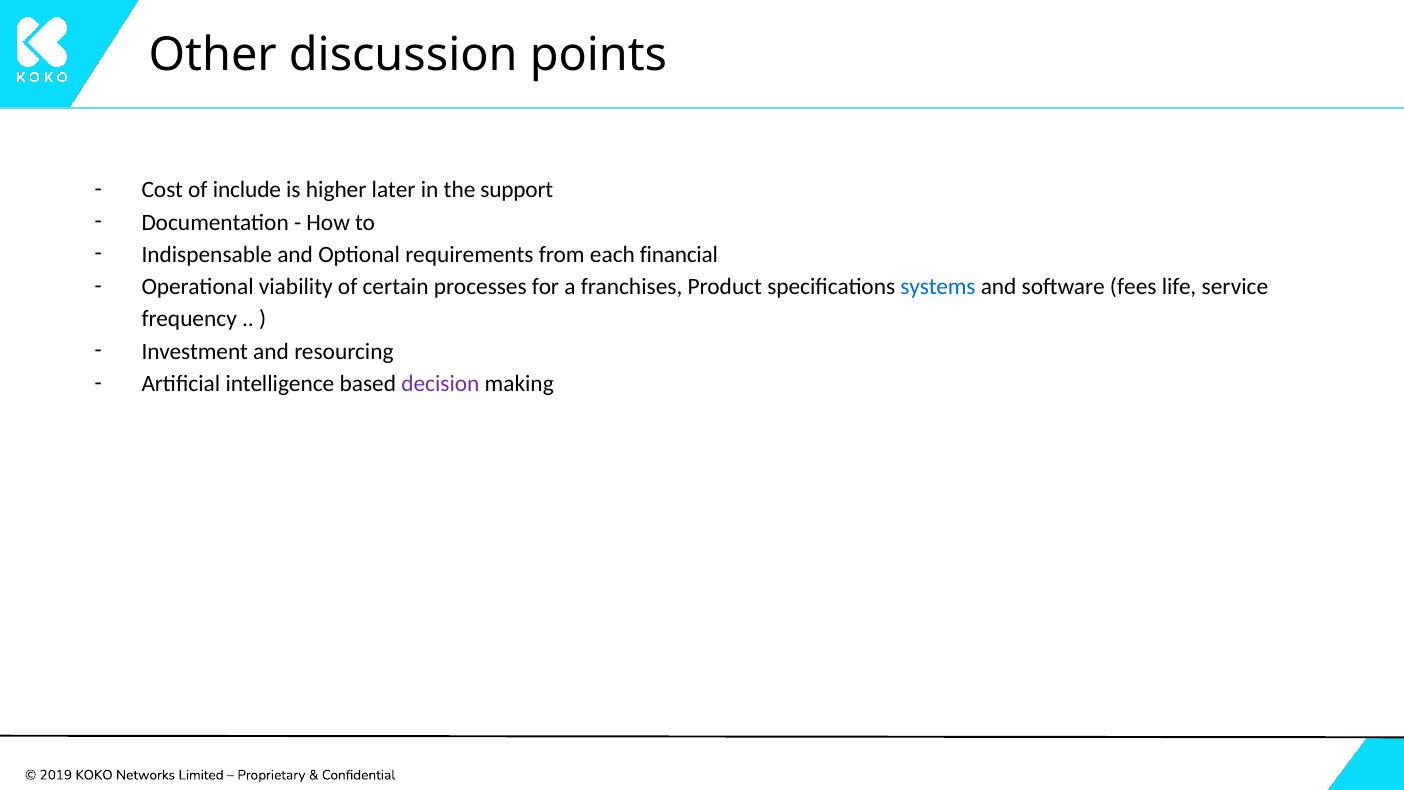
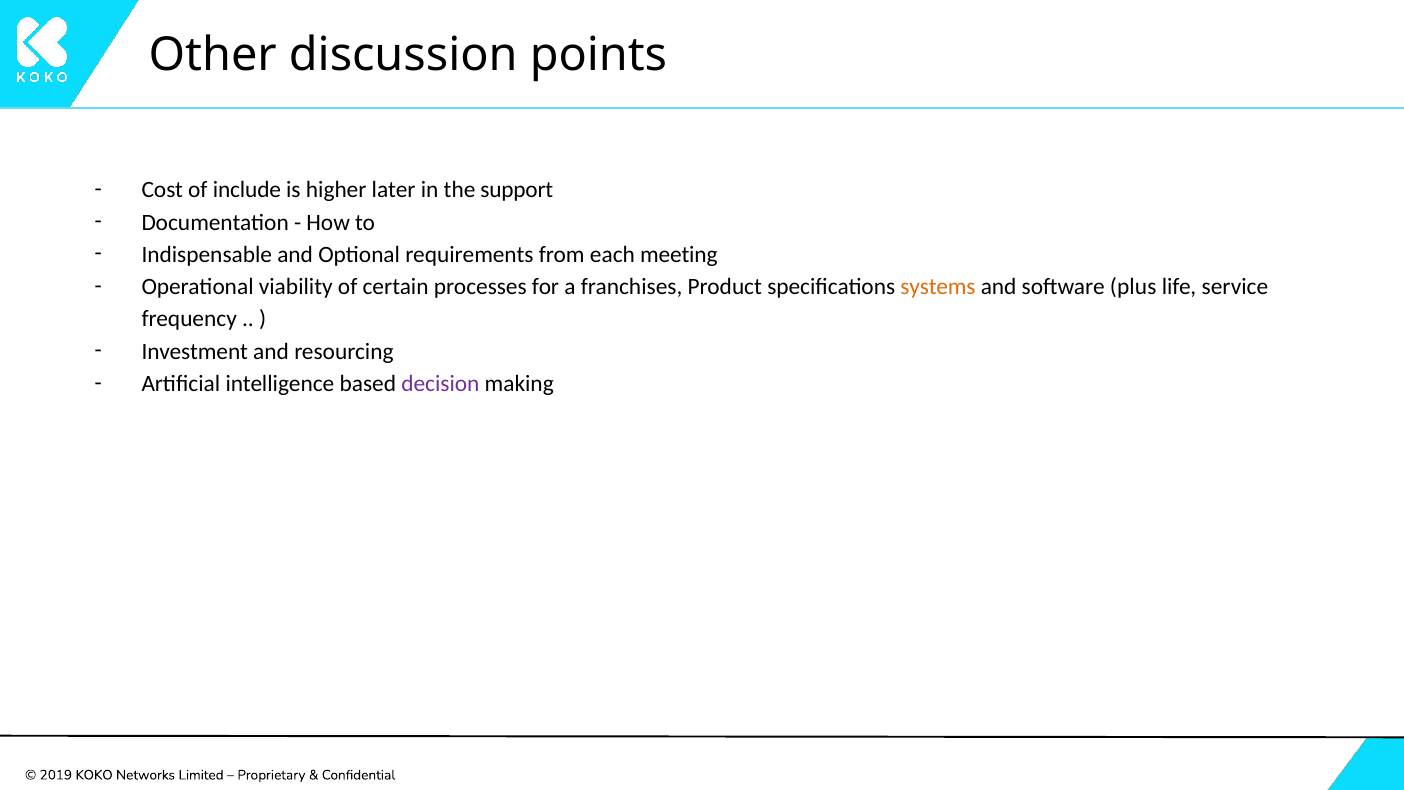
financial: financial -> meeting (679, 255)
systems colour: blue -> orange (938, 287)
fees: fees -> plus (1133, 287)
